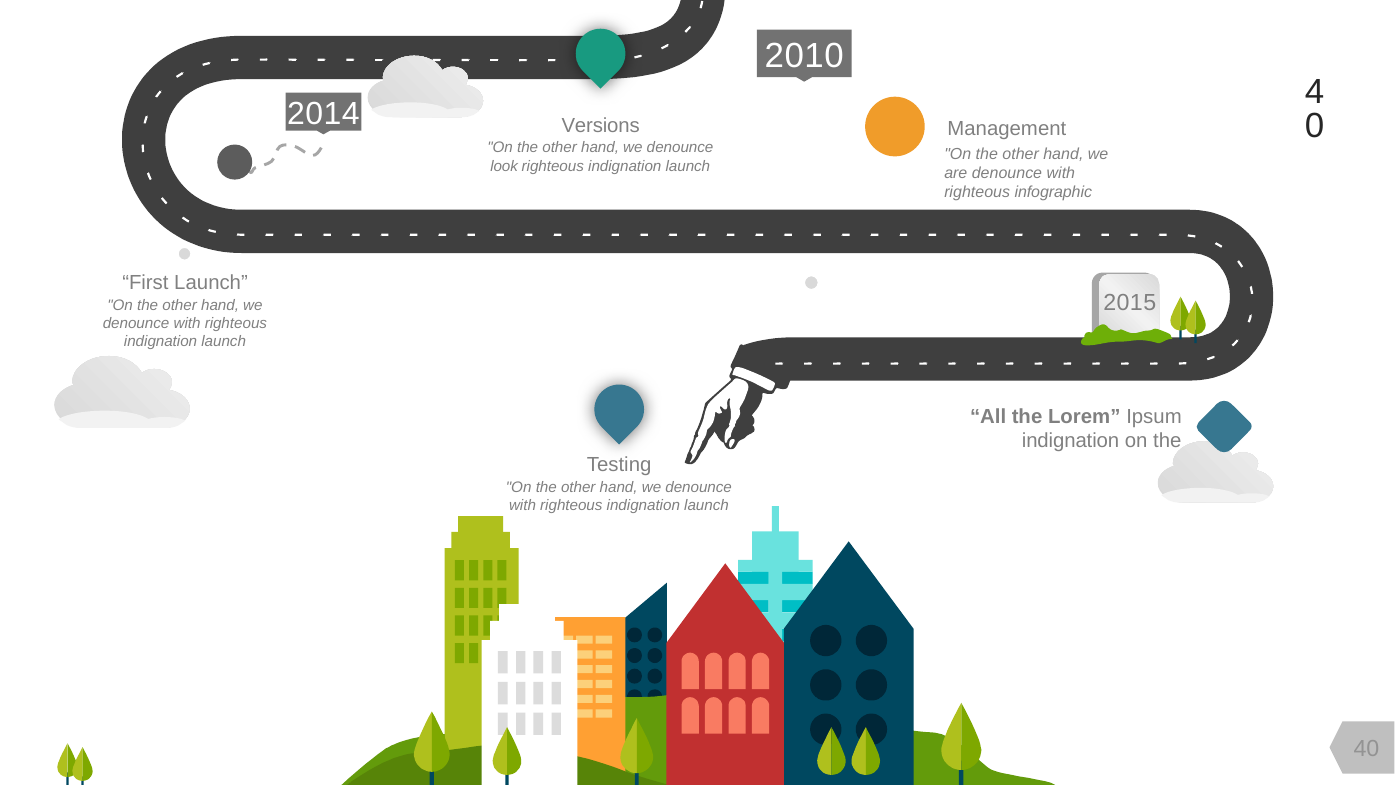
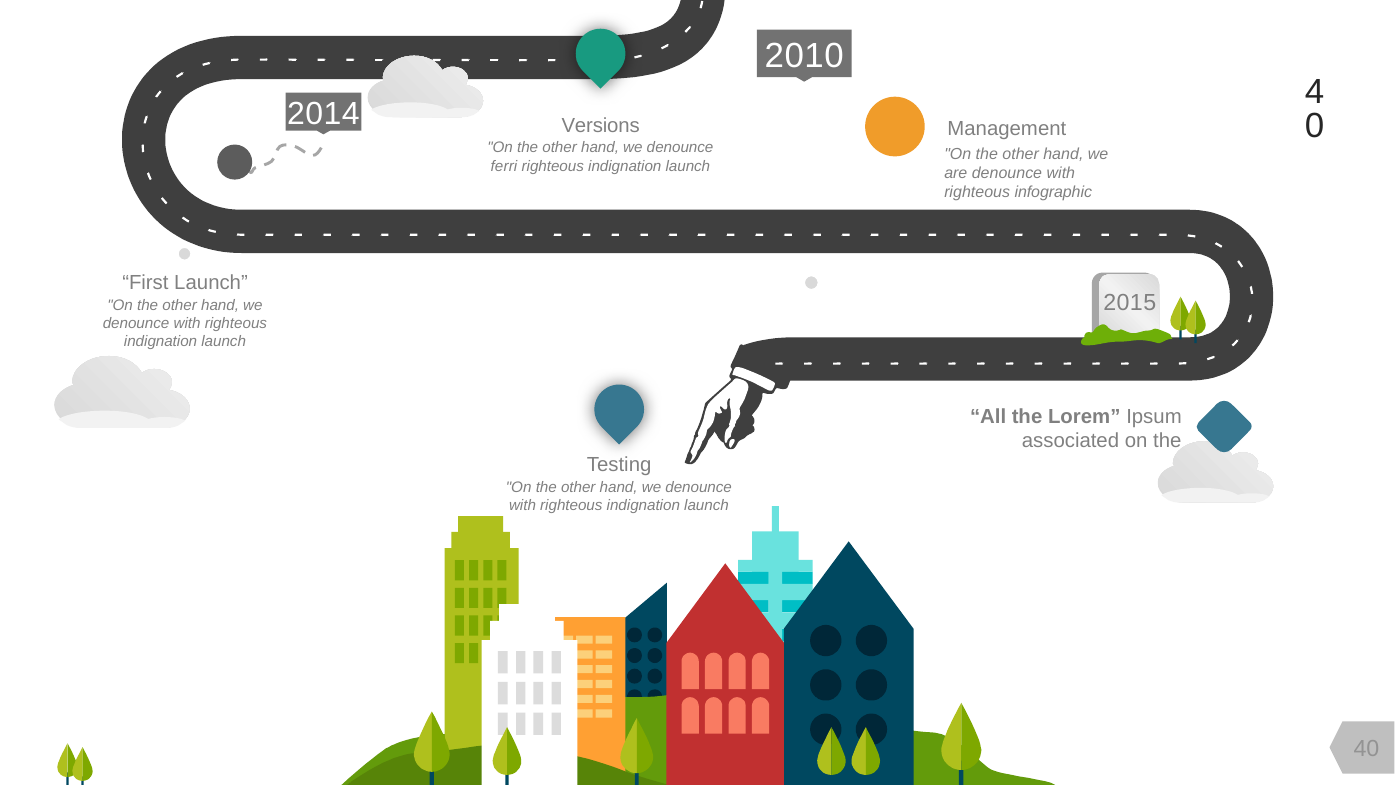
look: look -> ferri (504, 166)
indignation: indignation -> associated (1070, 441)
